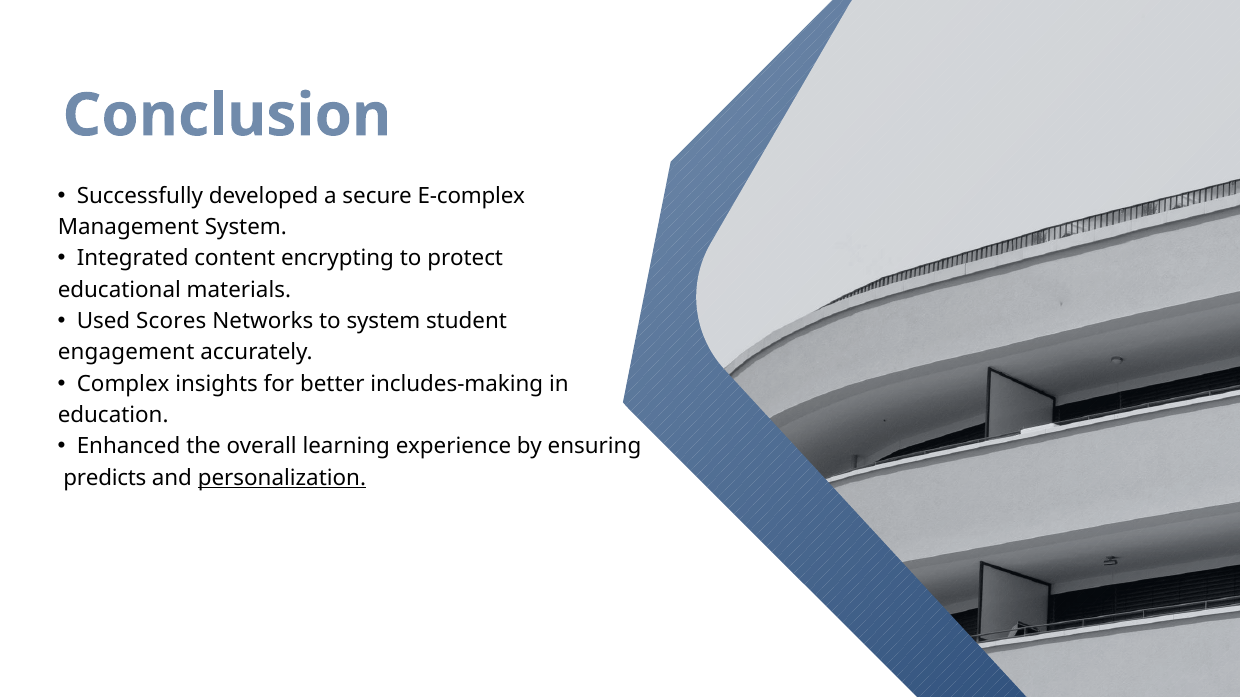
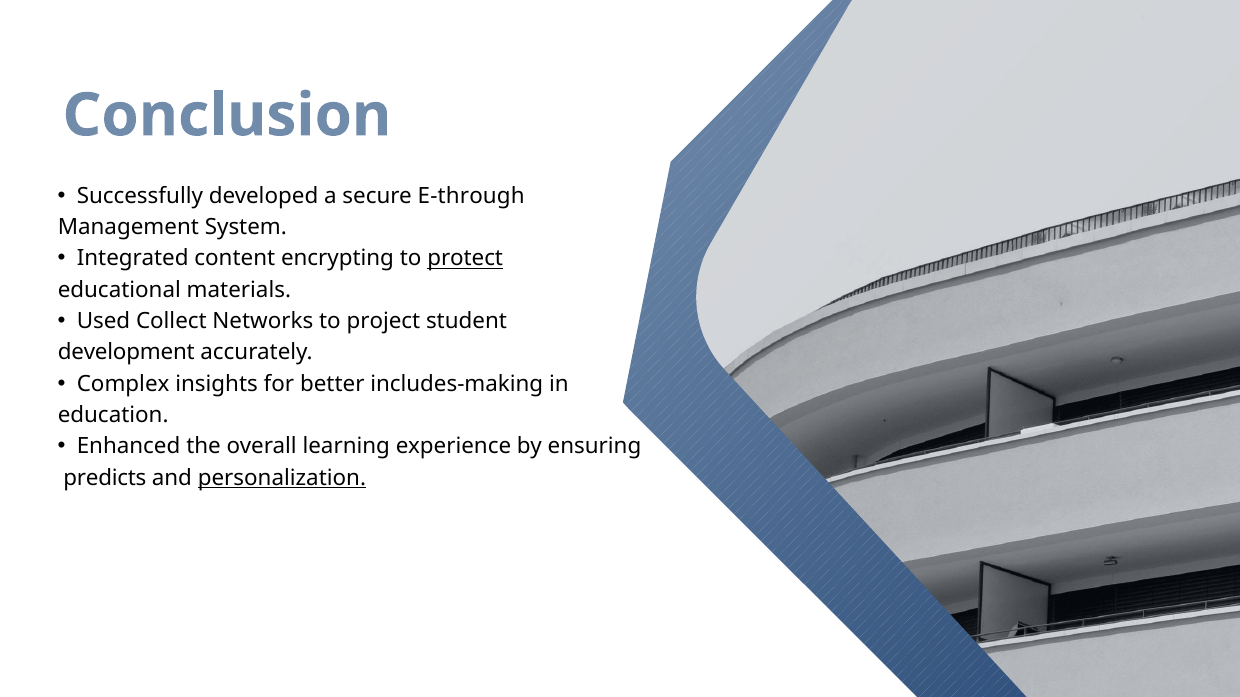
E-complex: E-complex -> E-through (471, 196)
protect underline: none -> present (465, 259)
Scores: Scores -> Collect (171, 321)
to system: system -> project (383, 321)
engagement: engagement -> development (126, 353)
